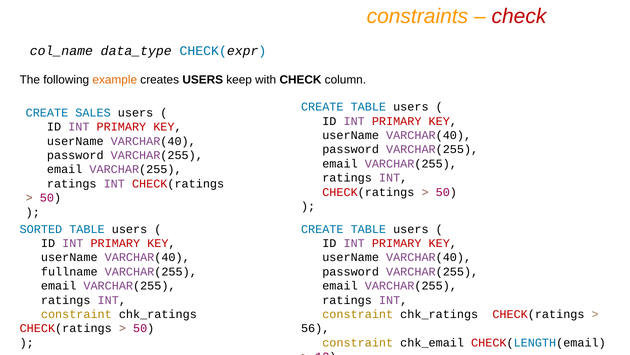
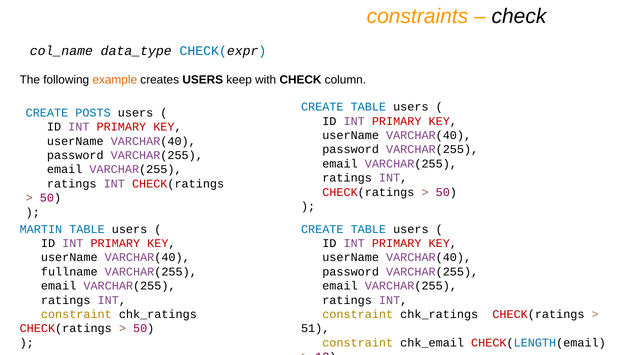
check colour: red -> black (519, 16)
SALES: SALES -> POSTS (93, 113)
SORTED: SORTED -> MARTIN (41, 229)
56: 56 -> 51 (315, 328)
